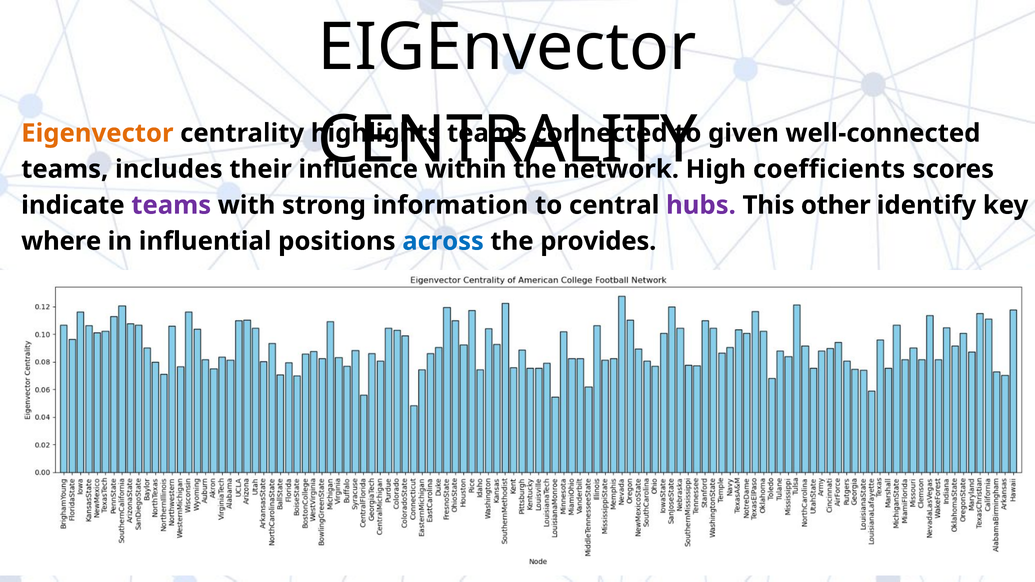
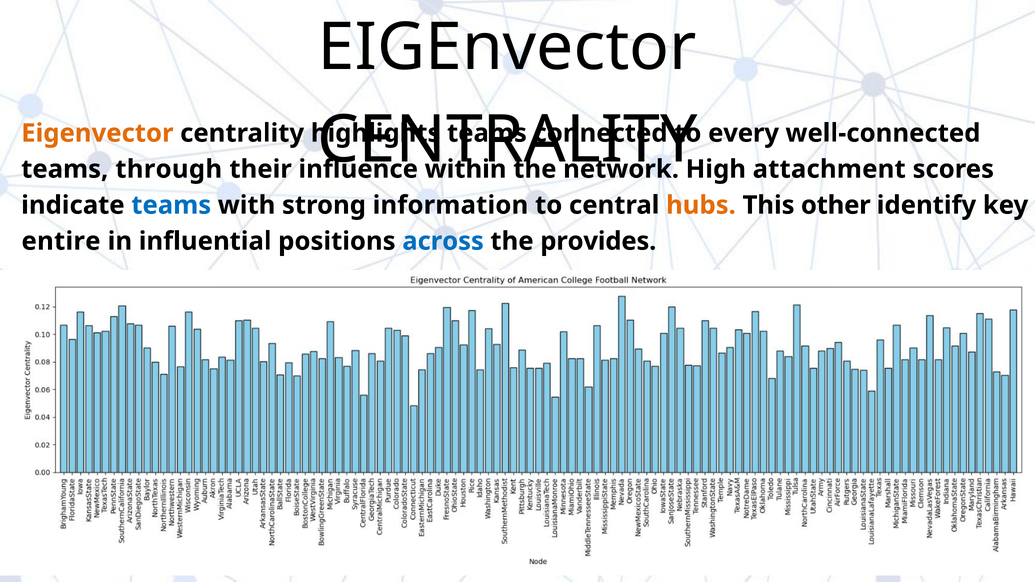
given: given -> every (744, 133)
includes: includes -> through (169, 169)
coefficients: coefficients -> attachment (829, 169)
teams colour: purple -> blue (171, 205)
hubs colour: purple -> orange (701, 205)
where: where -> entire (61, 241)
